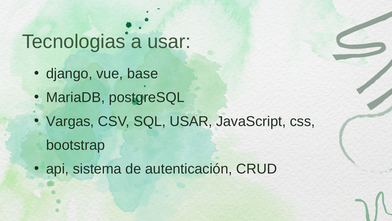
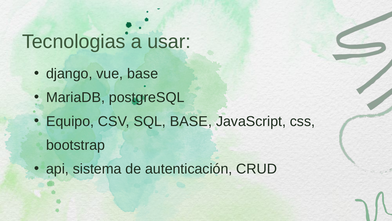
Vargas: Vargas -> Equipo (70, 121)
SQL USAR: USAR -> BASE (191, 121)
